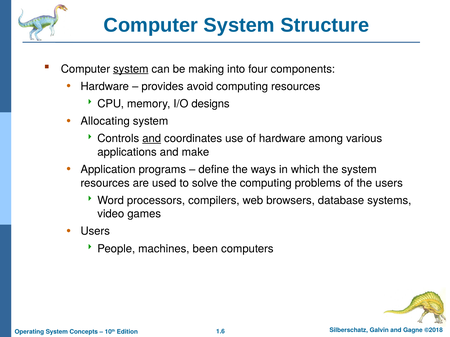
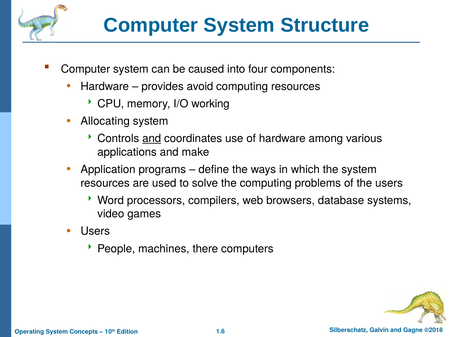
system underline: present -> none (131, 69)
making: making -> caused (206, 69)
designs: designs -> working (211, 104)
been: been -> there (205, 249)
